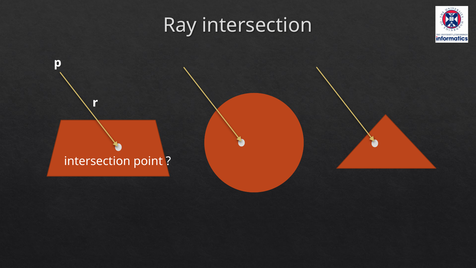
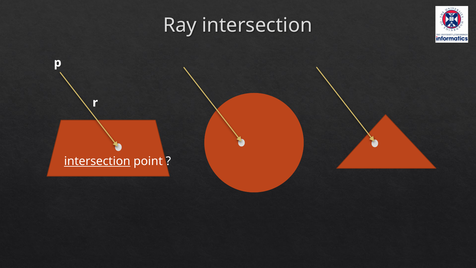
intersection underline: none -> present (97, 161)
